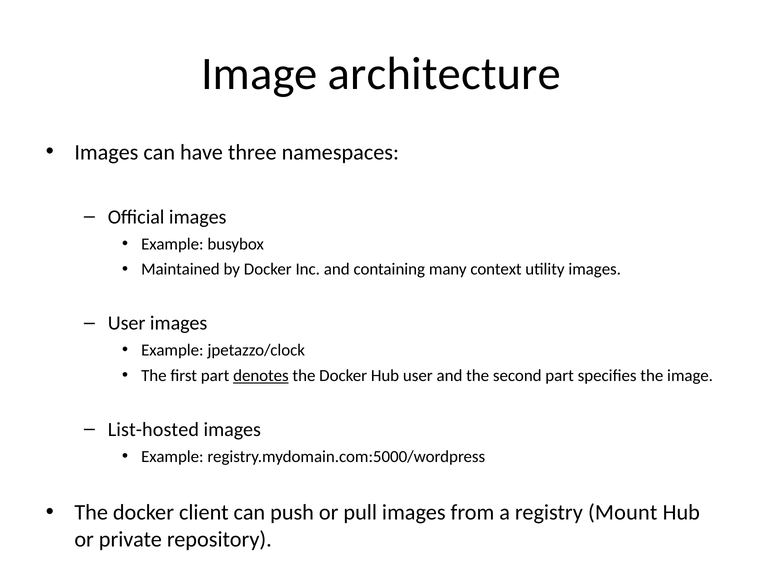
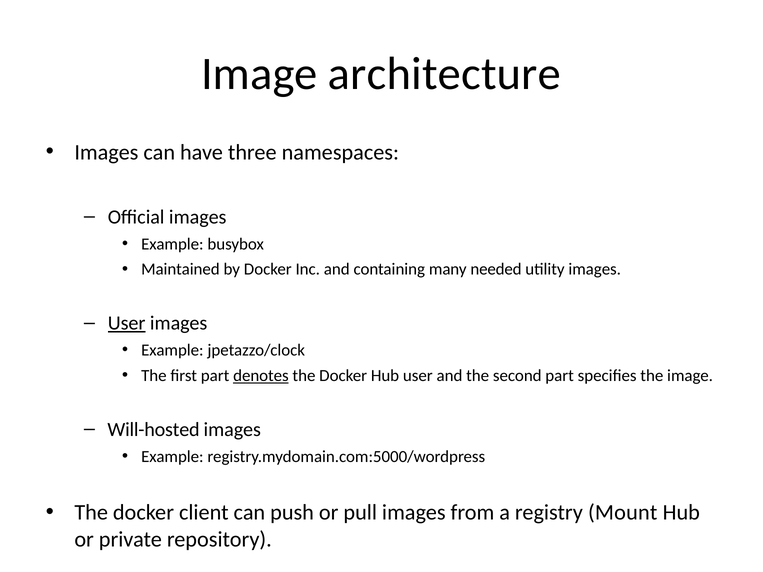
context: context -> needed (496, 269)
User underline: none -> present (127, 323)
List-hosted: List-hosted -> Will-hosted (154, 430)
